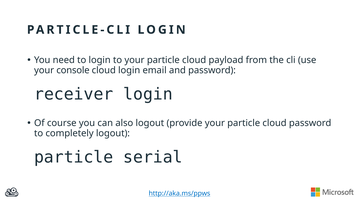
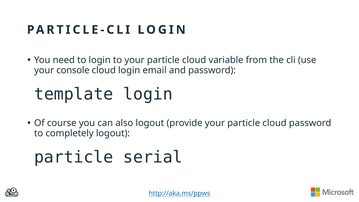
payload: payload -> variable (226, 60)
receiver: receiver -> template (74, 94)
